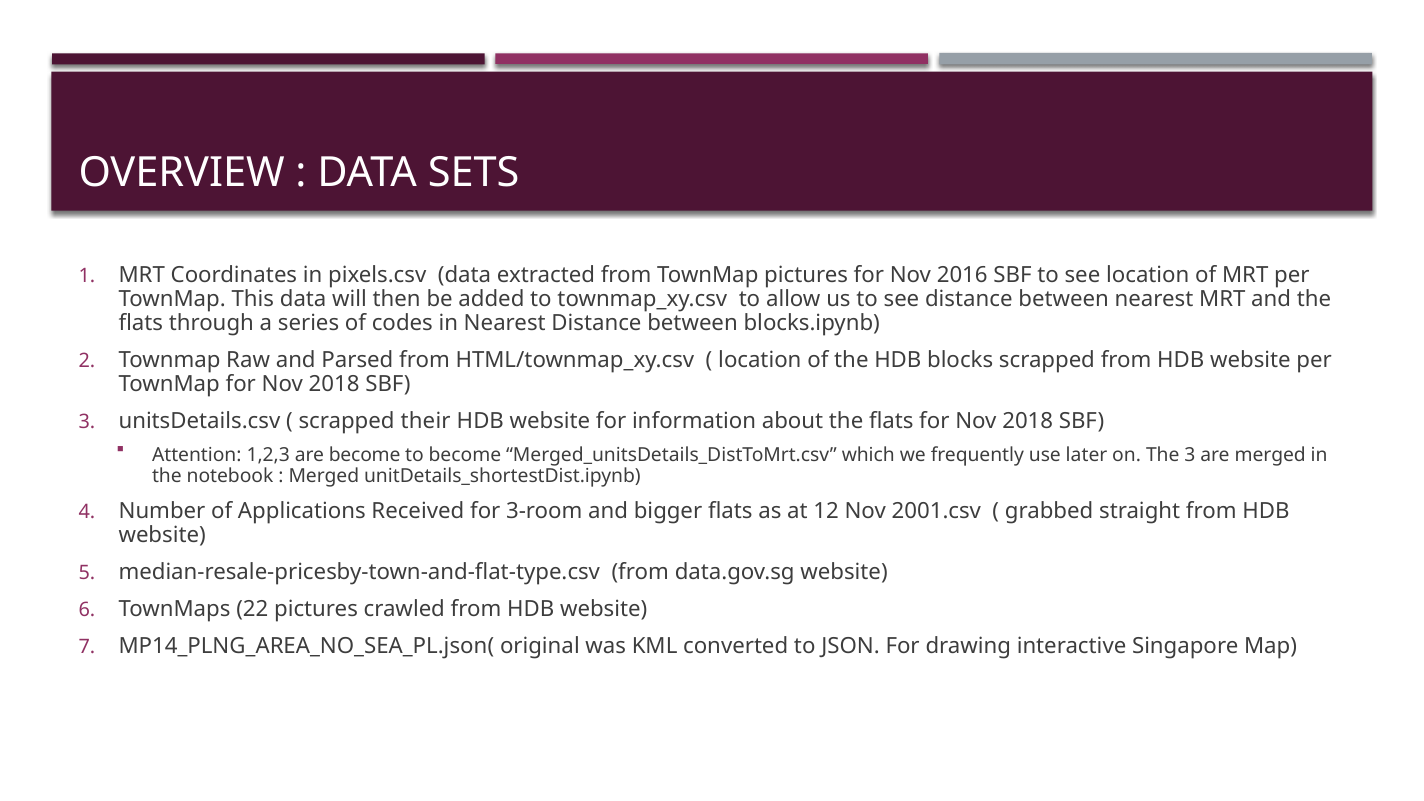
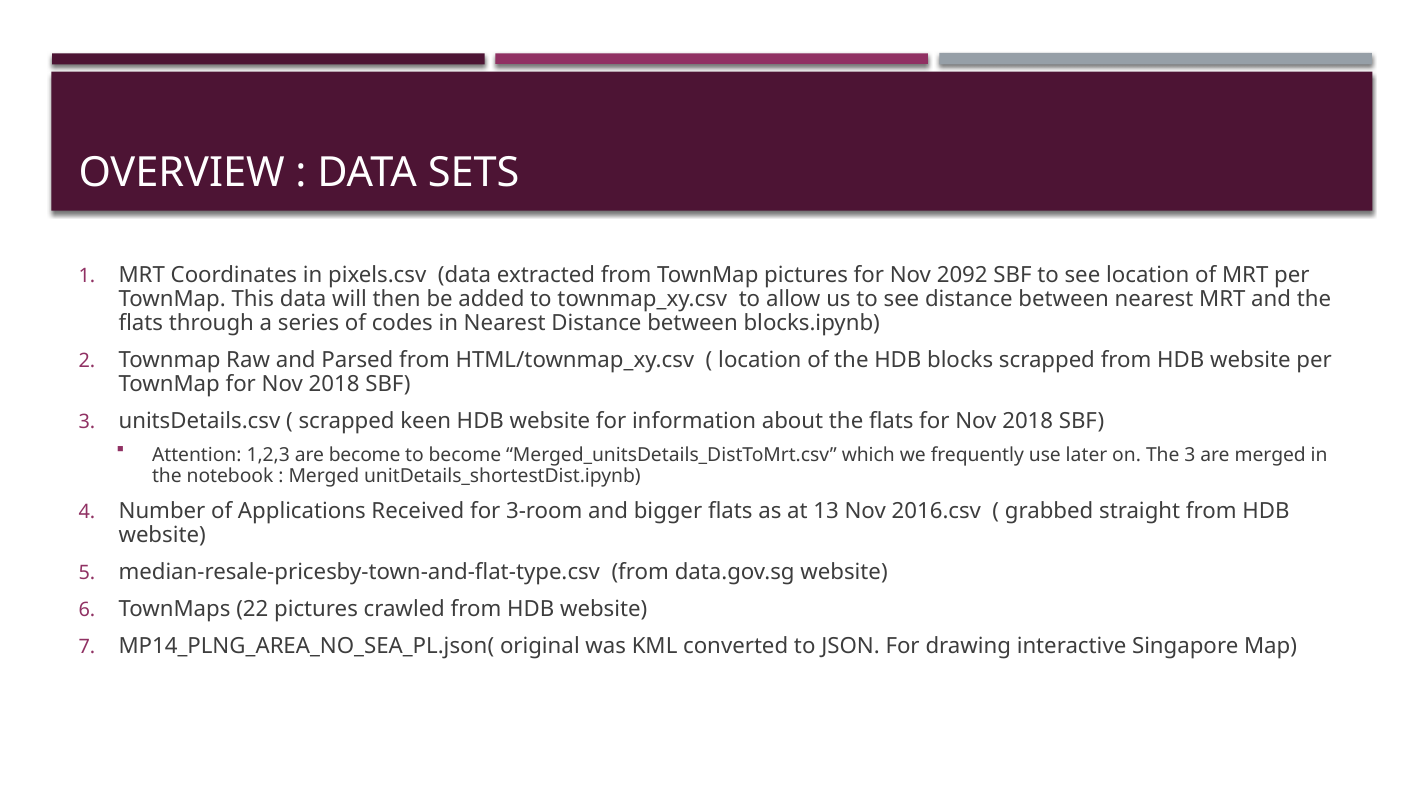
2016: 2016 -> 2092 (962, 275)
their: their -> keen (426, 421)
12: 12 -> 13 (826, 511)
2001.csv: 2001.csv -> 2016.csv (936, 511)
